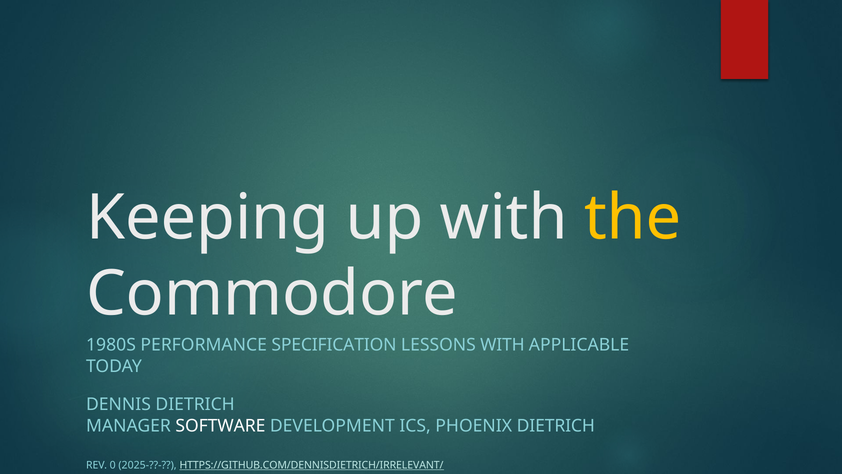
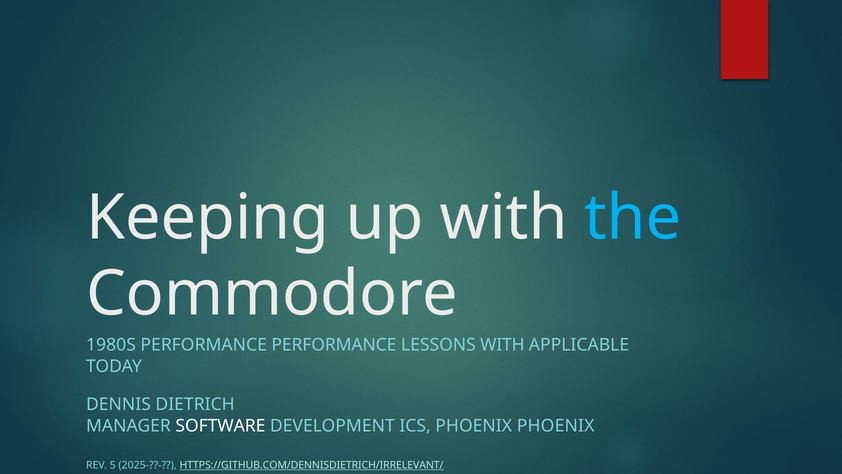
the colour: yellow -> light blue (633, 218)
PERFORMANCE SPECIFICATION: SPECIFICATION -> PERFORMANCE (334, 345)
PHOENIX DIETRICH: DIETRICH -> PHOENIX (556, 425)
0: 0 -> 5 (113, 465)
